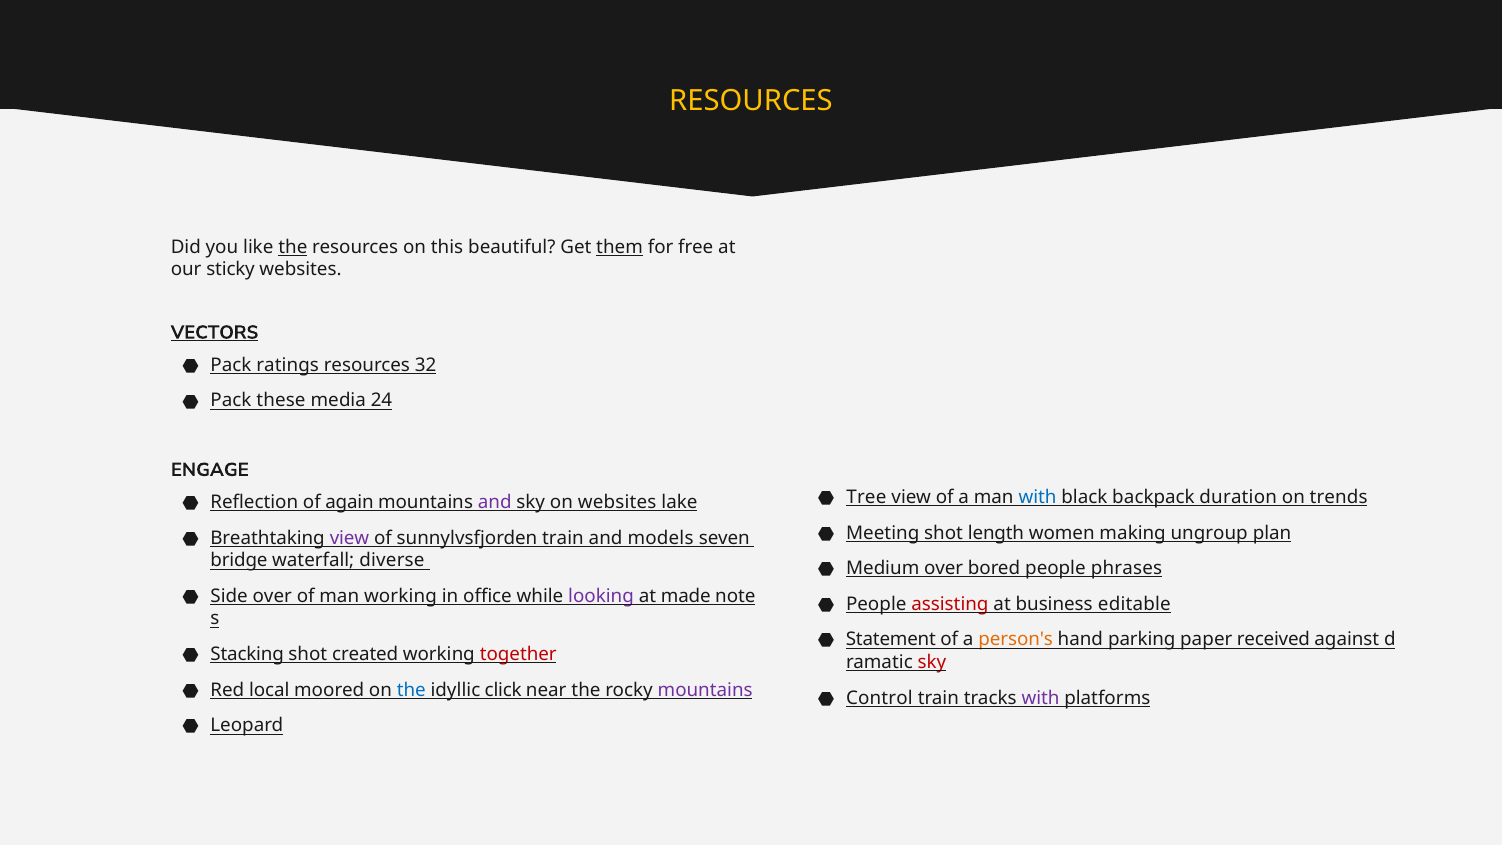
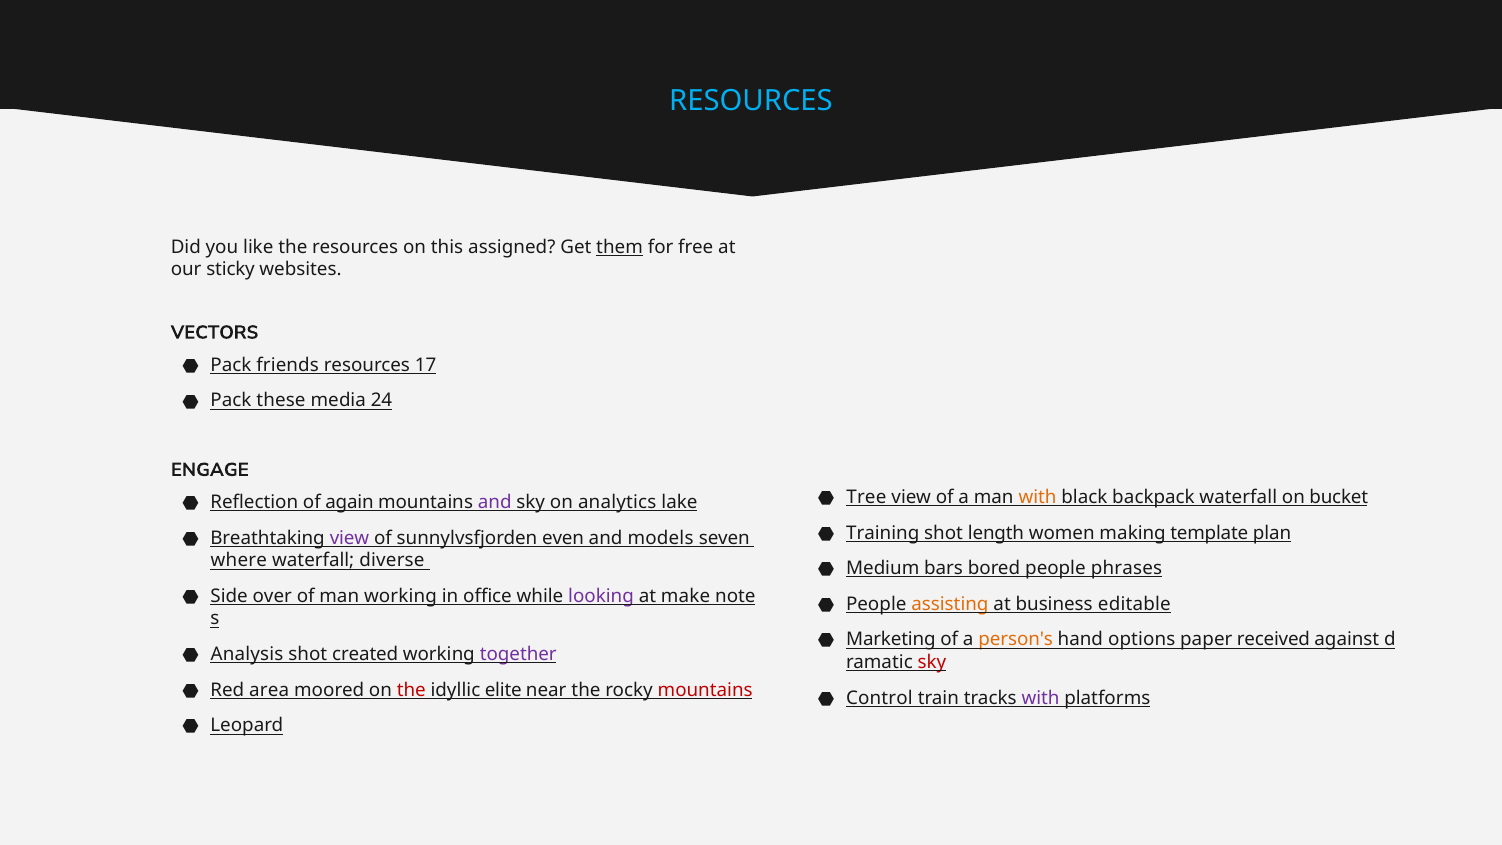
RESOURCES colour: yellow -> light blue (751, 101)
the underline: present -> none (293, 247)
beautiful: beautiful -> assigned (512, 247)
VECTORS underline: present -> none (215, 332)
ratings: ratings -> friends (288, 365)
32: 32 -> 17 (426, 365)
with colour: blue -> orange (1037, 497)
backpack duration: duration -> waterfall (1238, 497)
trends: trends -> bucket (1339, 497)
on websites: websites -> analytics (617, 502)
Meeting: Meeting -> Training (883, 533)
ungroup: ungroup -> template (1209, 533)
sunnylvsfjorden train: train -> even (563, 538)
bridge: bridge -> where (239, 561)
Medium over: over -> bars (944, 568)
made: made -> make (686, 596)
assisting colour: red -> orange (950, 604)
Statement: Statement -> Marketing (891, 640)
parking: parking -> options (1142, 640)
Stacking: Stacking -> Analysis (247, 654)
together colour: red -> purple (518, 654)
local: local -> area (269, 690)
the colour: blue -> red (411, 690)
click: click -> elite (503, 690)
mountains colour: purple -> red (705, 690)
